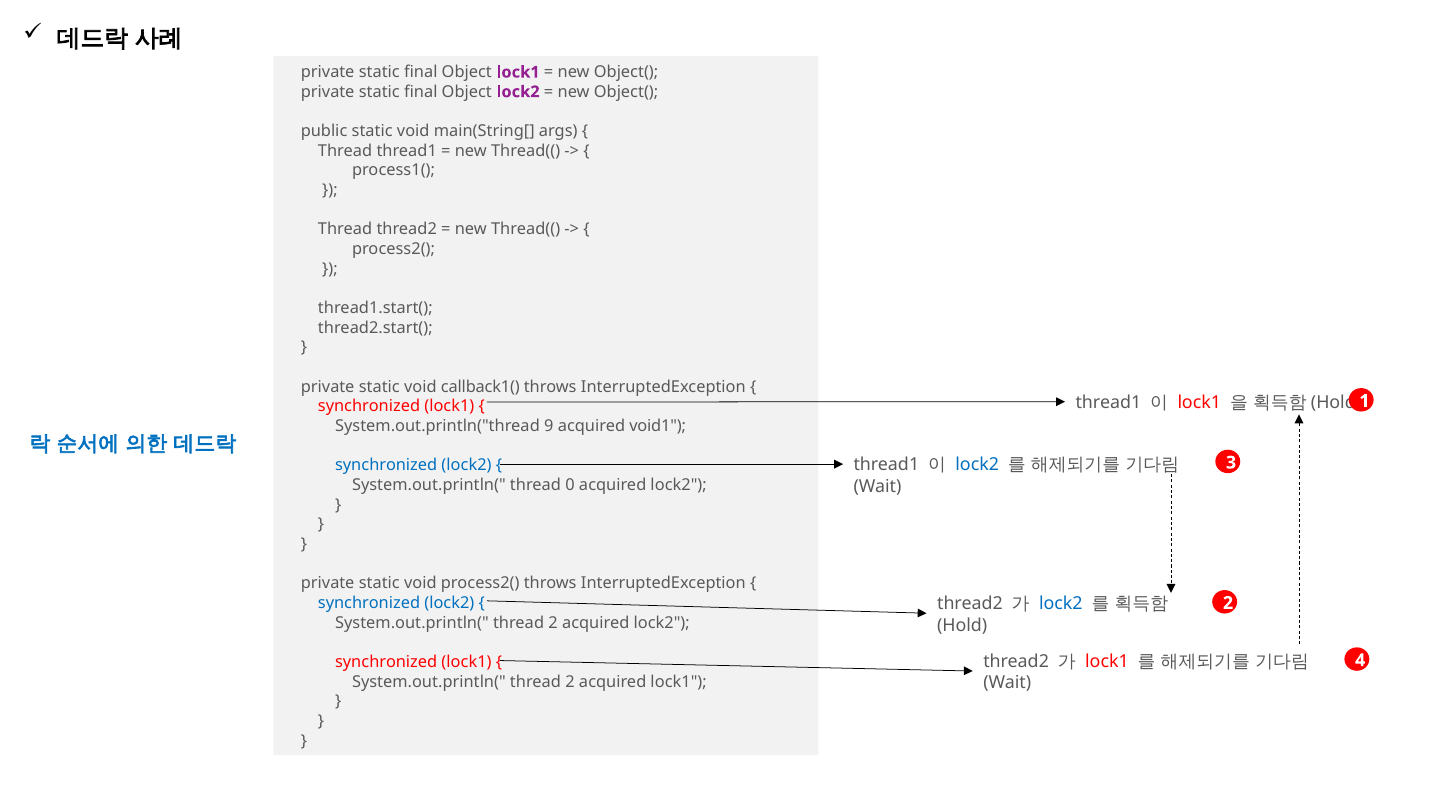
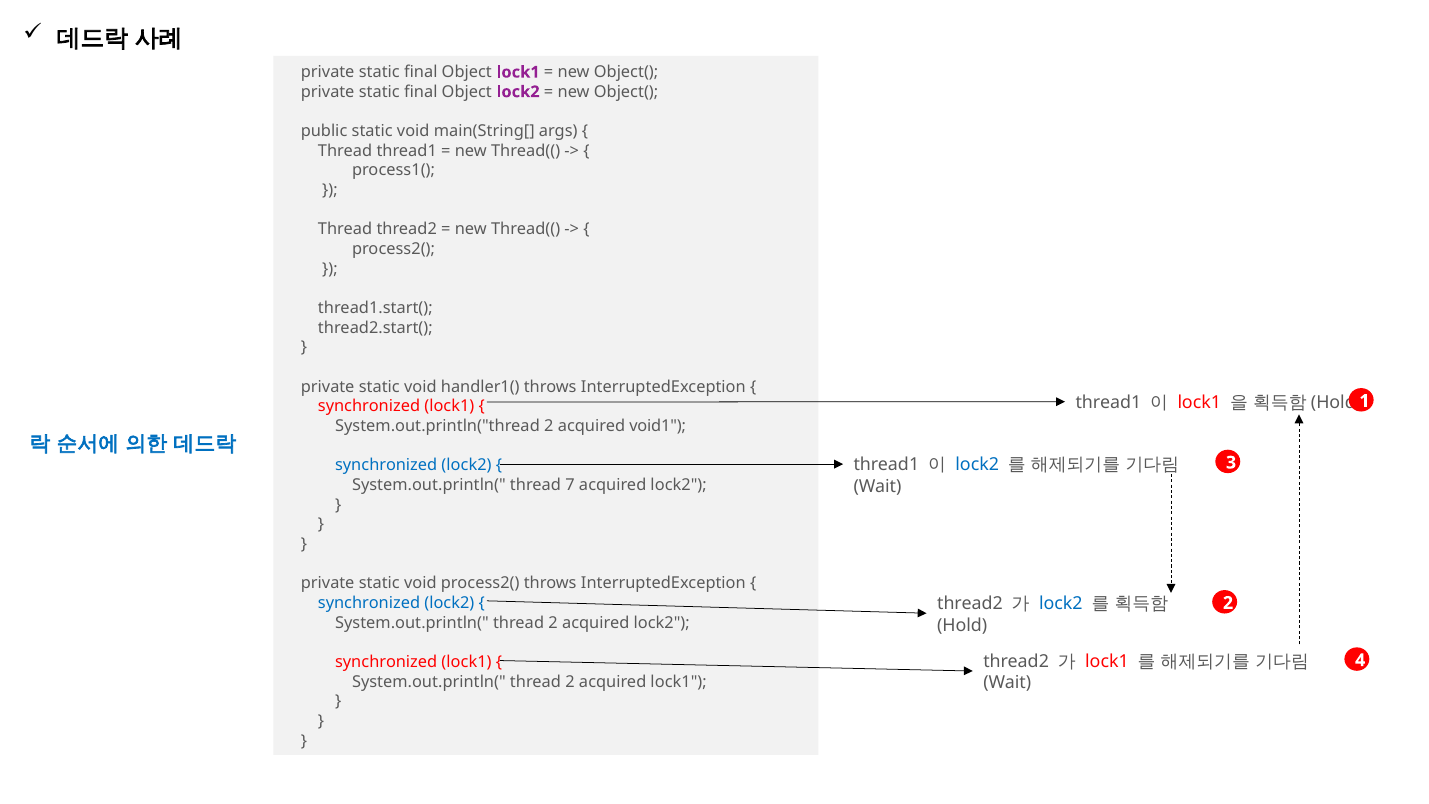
callback1(: callback1( -> handler1( (480, 387)
System.out.println("thread 9: 9 -> 2 (549, 426)
0: 0 -> 7 (570, 485)
